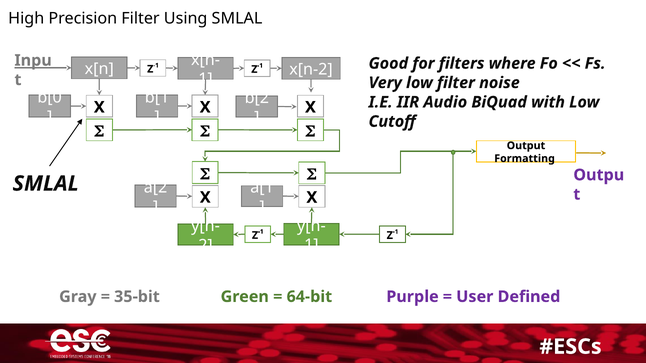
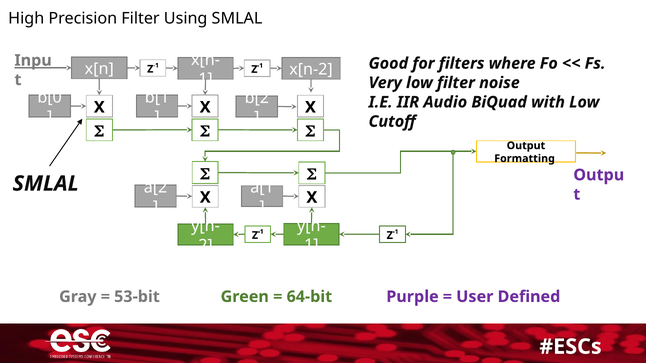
35-bit: 35-bit -> 53-bit (137, 297)
